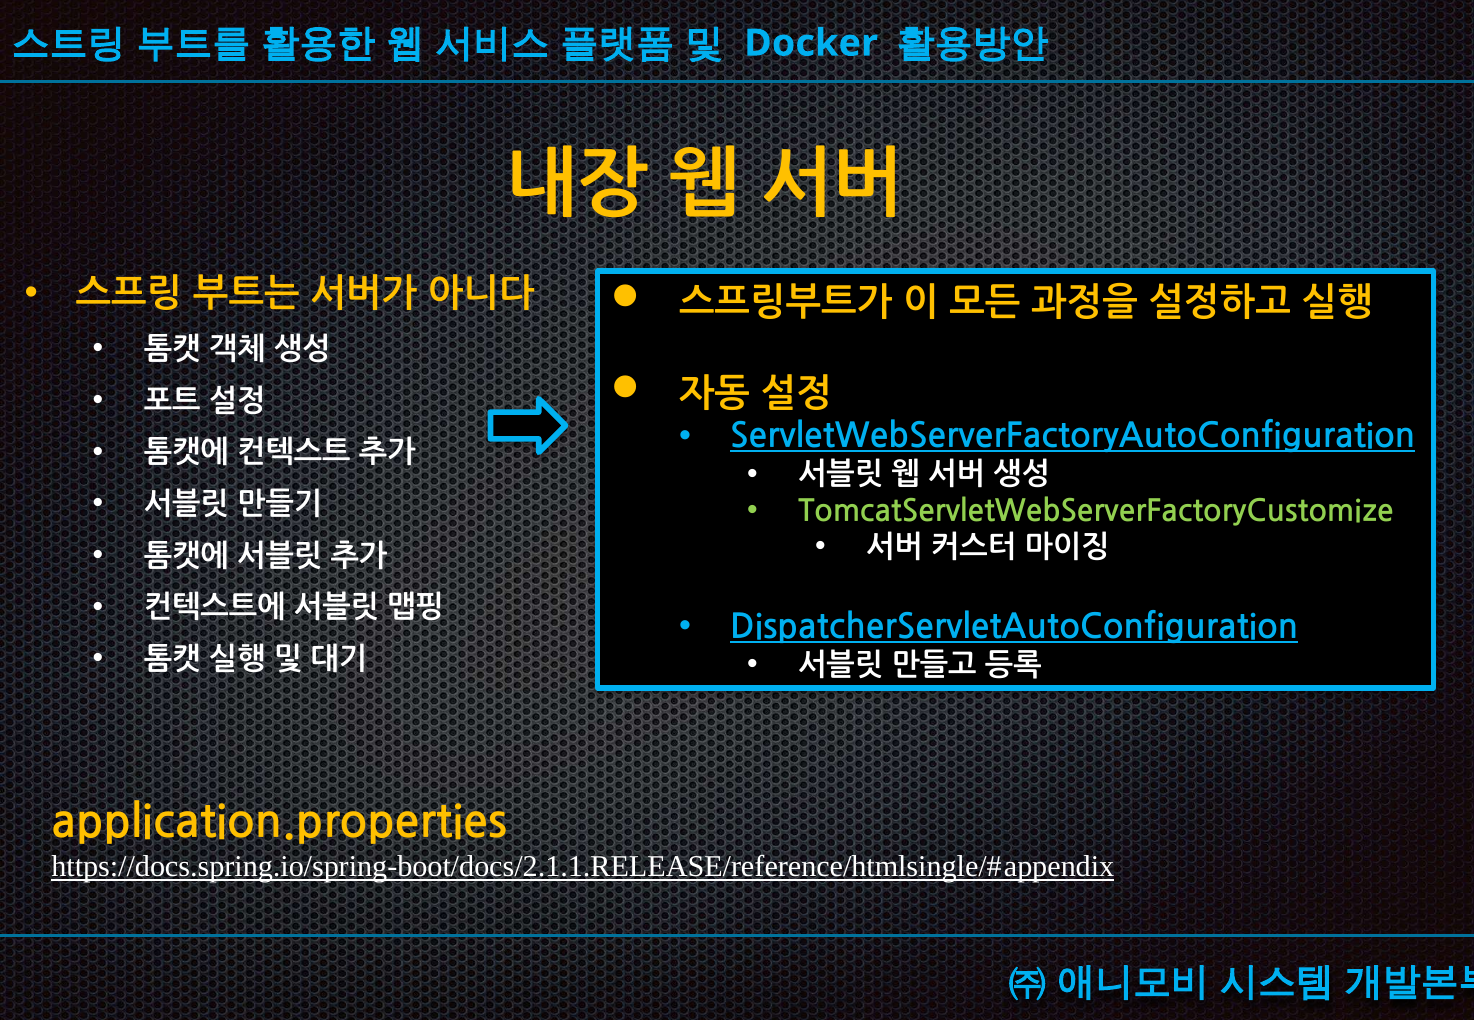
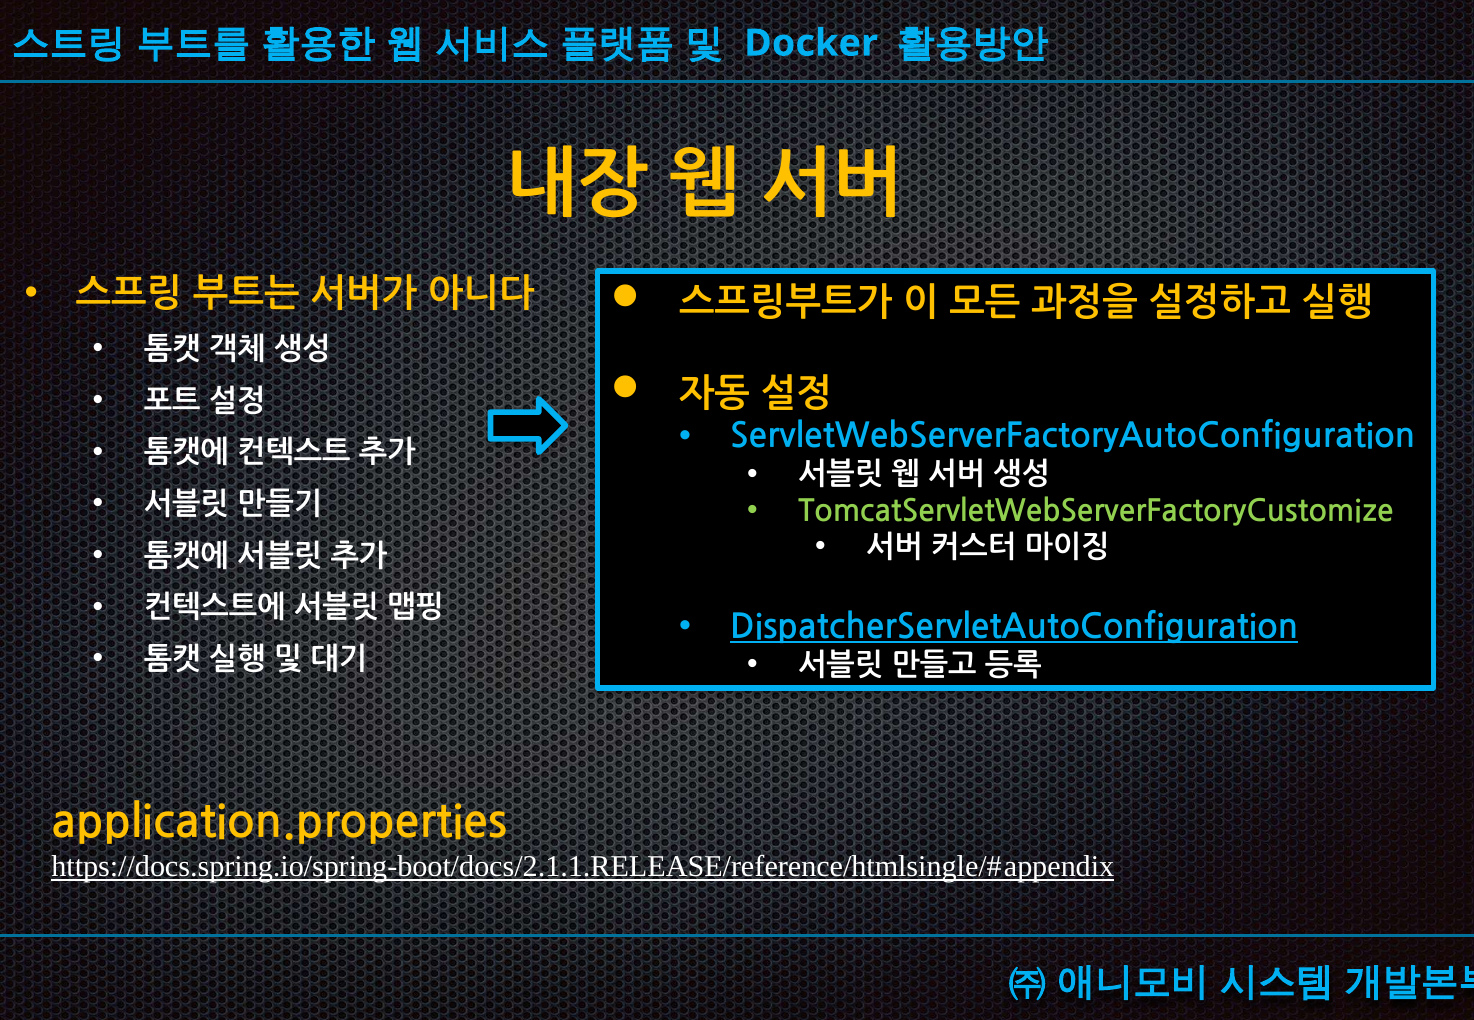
ServletWebServerFactoryAutoConfiguration underline: present -> none (1073, 437)
